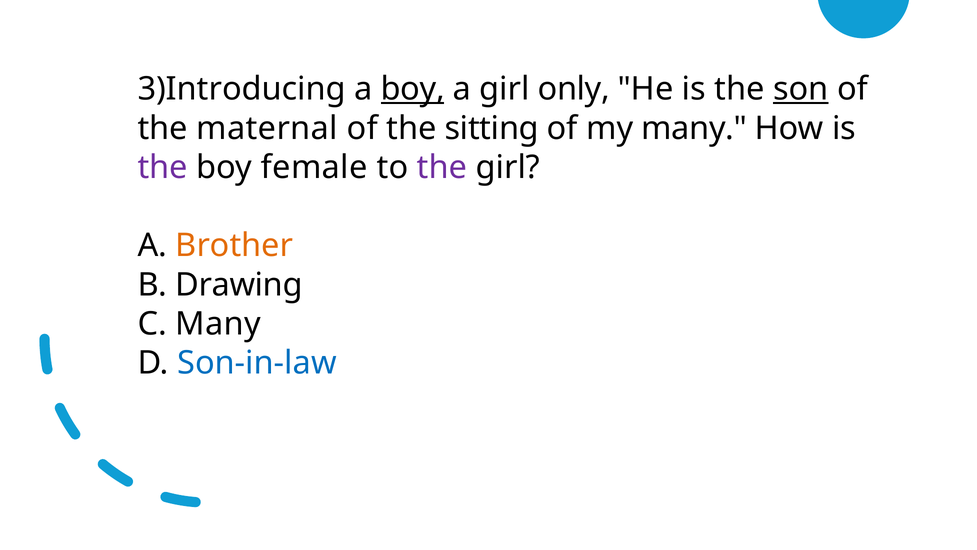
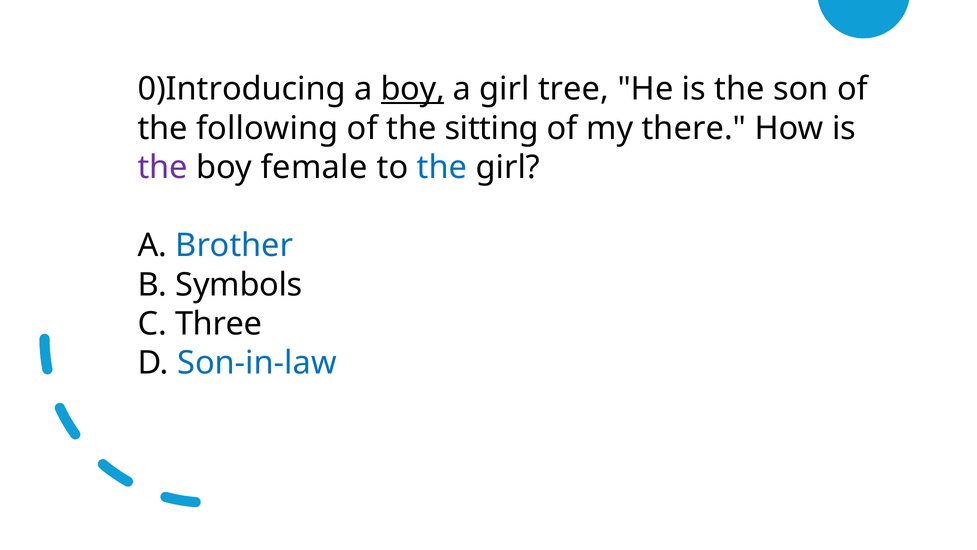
3)Introducing: 3)Introducing -> 0)Introducing (242, 89)
only: only -> tree (574, 89)
son underline: present -> none (801, 89)
maternal: maternal -> following (267, 128)
my many: many -> there (694, 128)
the colour: purple -> blue (442, 167)
Brother colour: orange -> blue (234, 245)
Drawing: Drawing -> Symbols (239, 285)
C Many: Many -> Three (219, 324)
